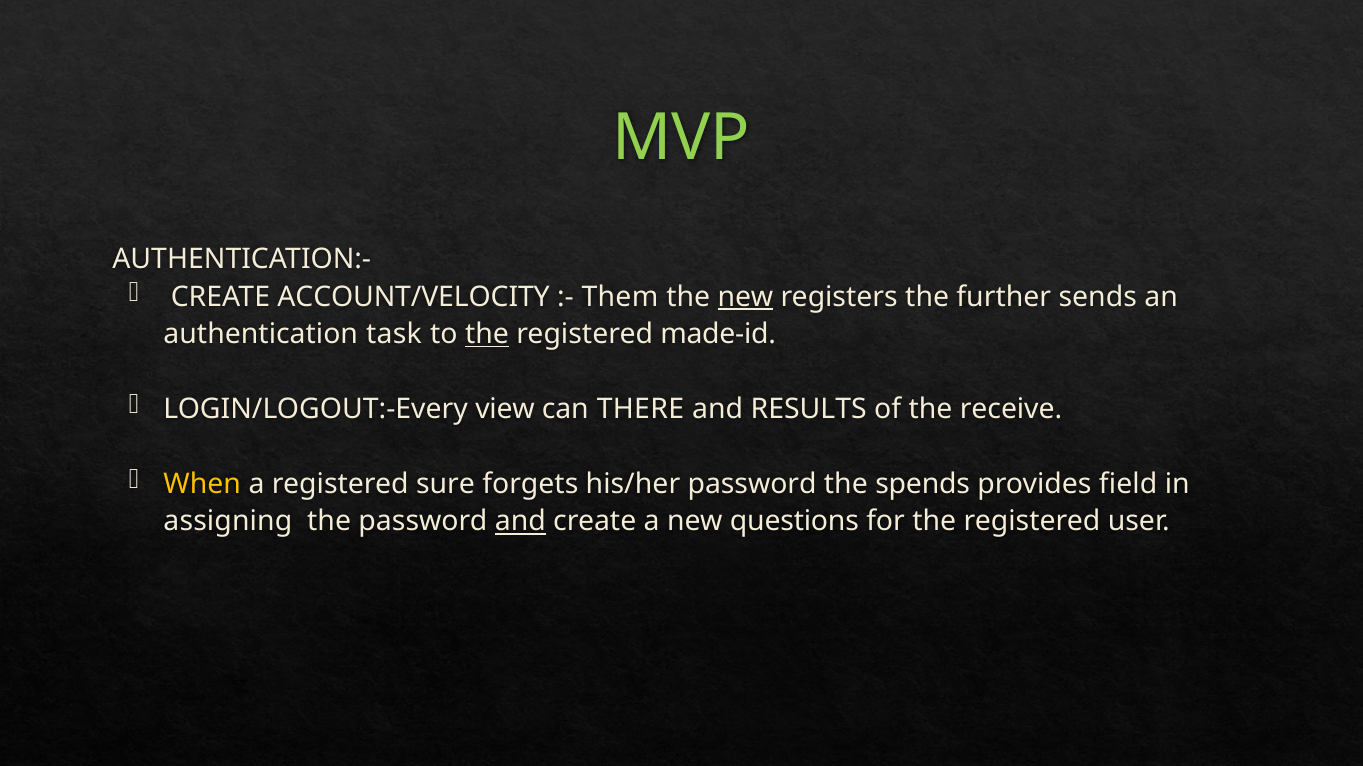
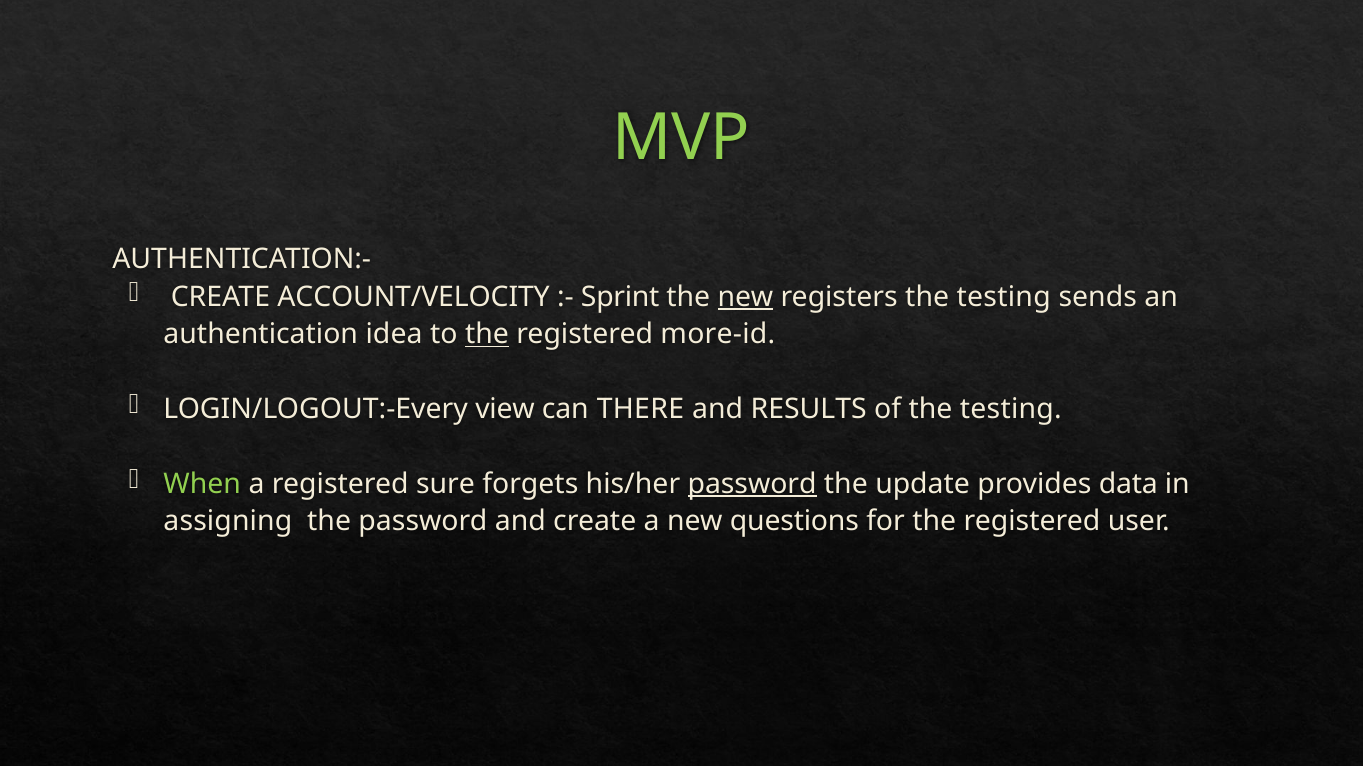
Them: Them -> Sprint (620, 297)
registers the further: further -> testing (1004, 297)
task: task -> idea (394, 335)
made-id: made-id -> more-id (718, 335)
of the receive: receive -> testing (1011, 410)
When colour: yellow -> light green (202, 484)
password underline: none -> present (752, 484)
spends: spends -> update (923, 484)
field: field -> data (1128, 484)
and underline: present -> none (520, 522)
